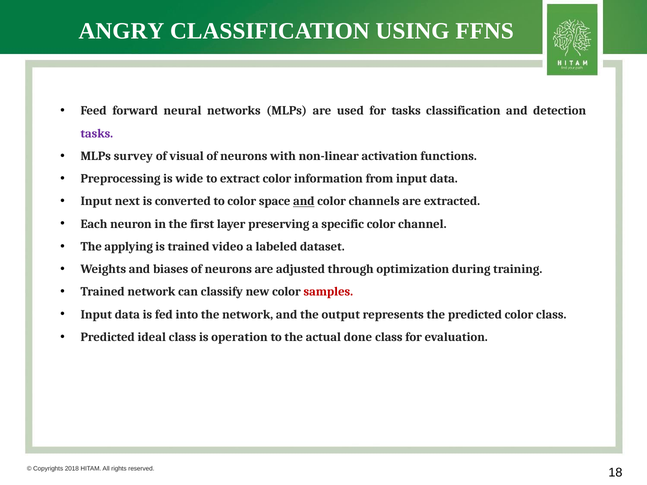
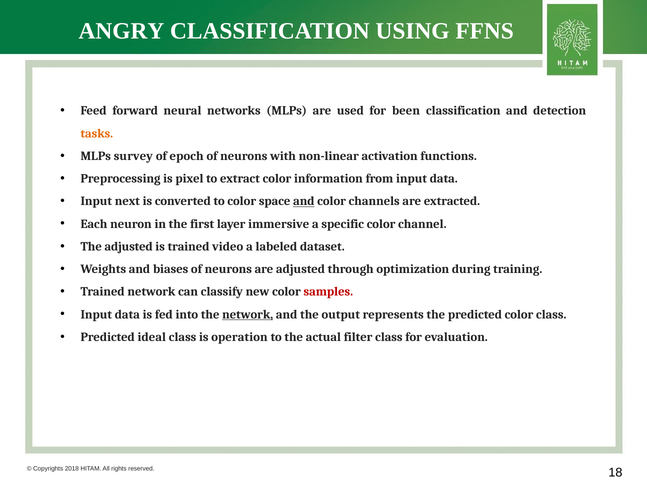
for tasks: tasks -> been (406, 111)
tasks colour: purple -> orange (97, 133)
visual: visual -> epoch (187, 156)
wide: wide -> pixel (189, 179)
preserving: preserving -> immersive (279, 224)
The applying: applying -> adjusted (129, 247)
network underline: none -> present (248, 315)
done: done -> filter (358, 337)
